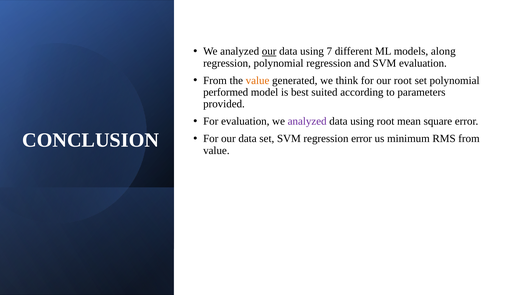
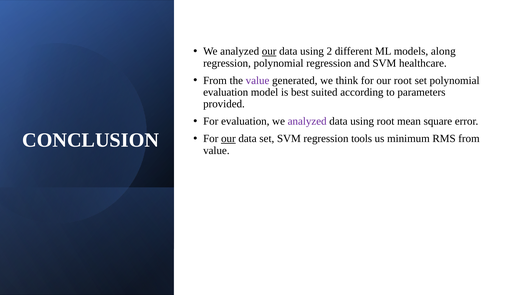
7: 7 -> 2 (329, 51)
SVM evaluation: evaluation -> healthcare (423, 63)
value colour: orange -> purple (258, 81)
performed: performed -> evaluation (226, 92)
our underline: none -> present (228, 139)
regression error: error -> tools (362, 139)
